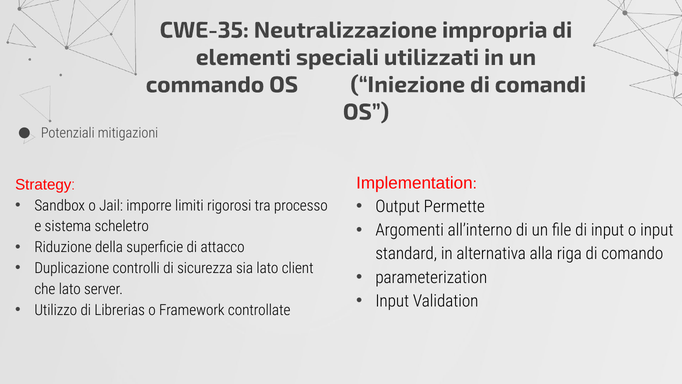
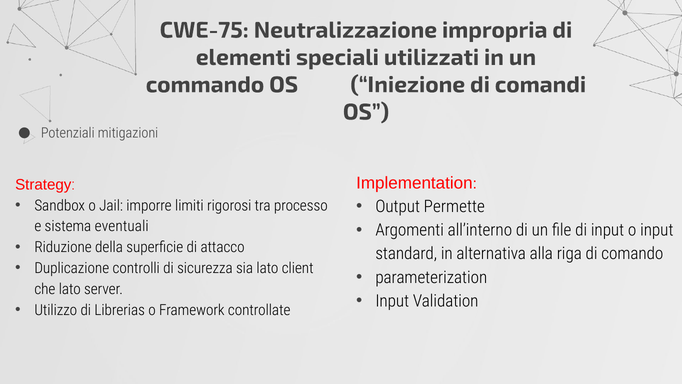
CWE-35: CWE-35 -> CWE-75 (204, 30)
scheletro: scheletro -> eventuali (122, 226)
